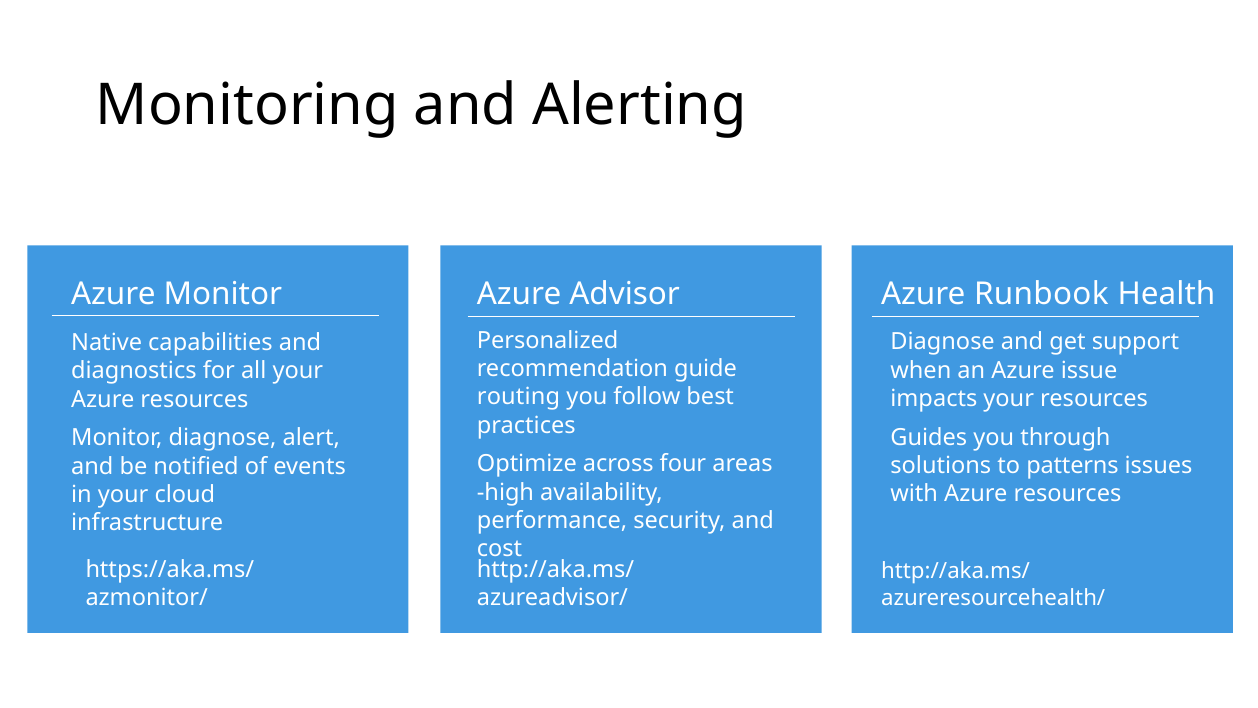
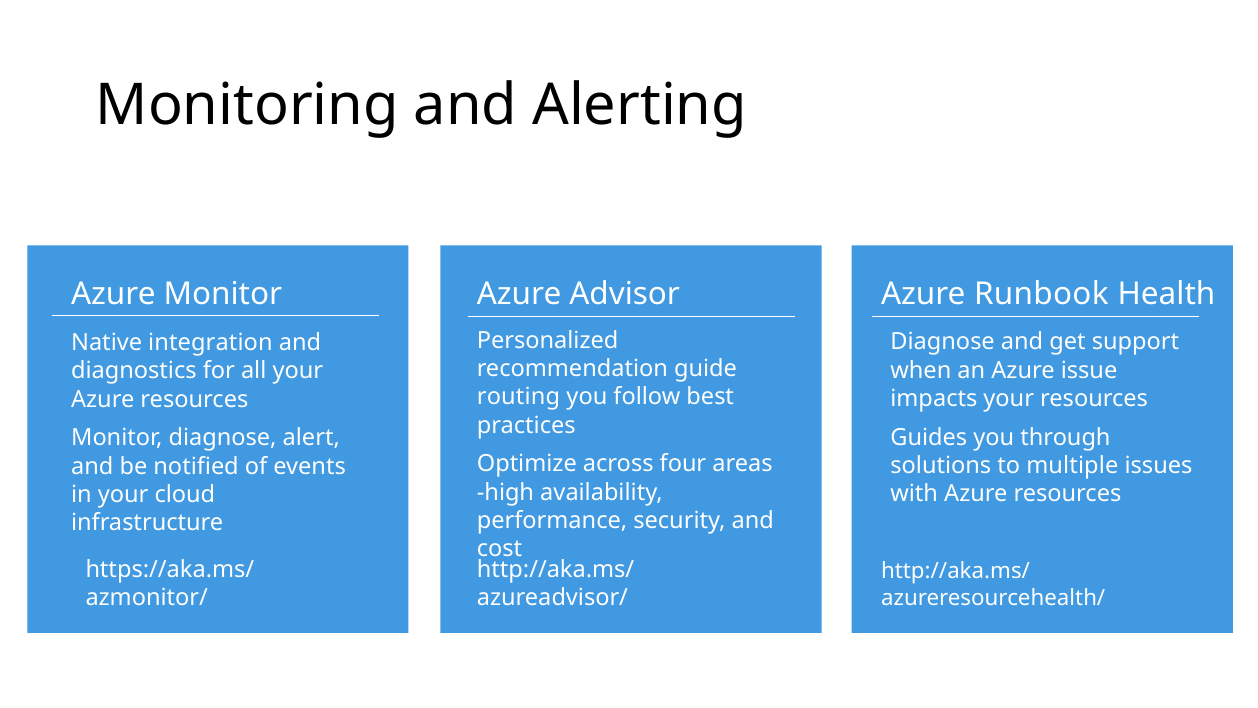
capabilities: capabilities -> integration (210, 342)
patterns: patterns -> multiple (1072, 465)
